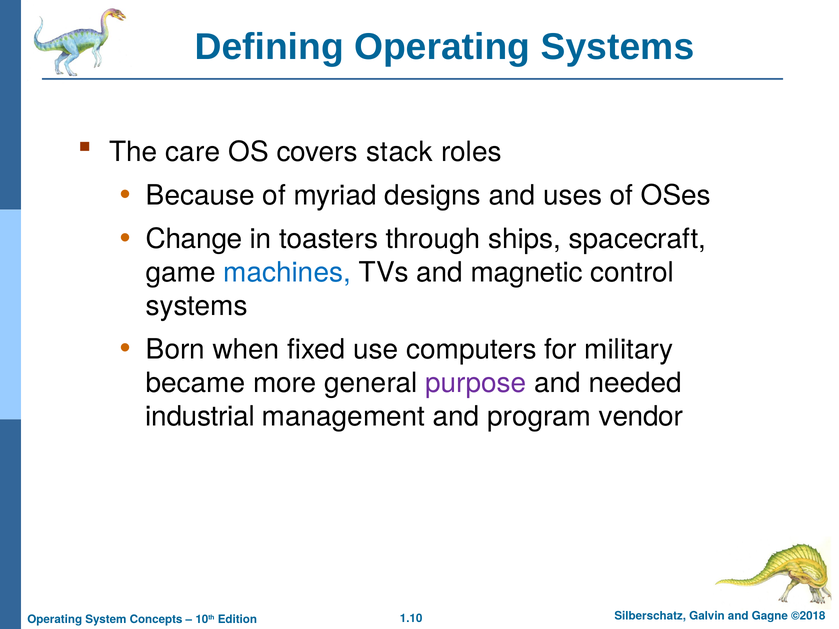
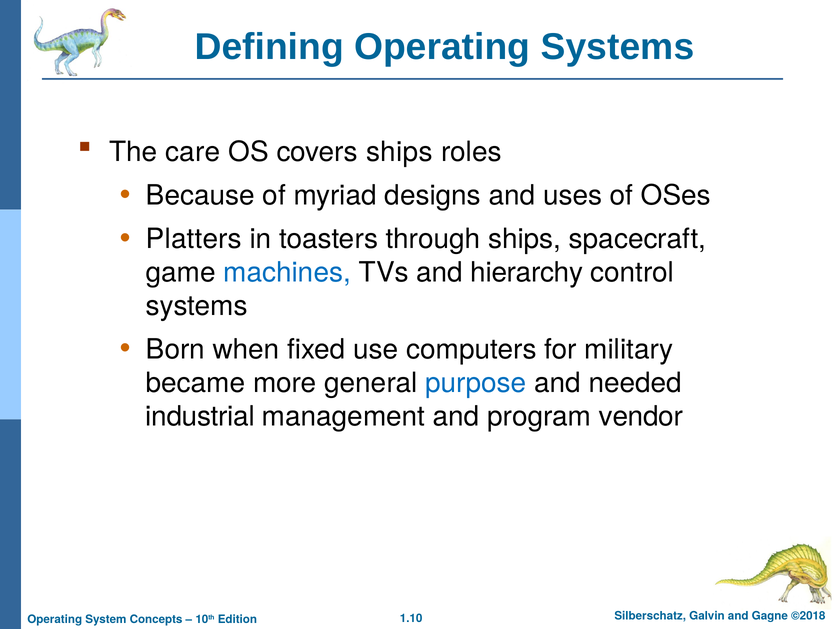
covers stack: stack -> ships (399, 152)
Change: Change -> Platters (194, 239)
magnetic: magnetic -> hierarchy (527, 273)
purpose colour: purple -> blue (476, 383)
